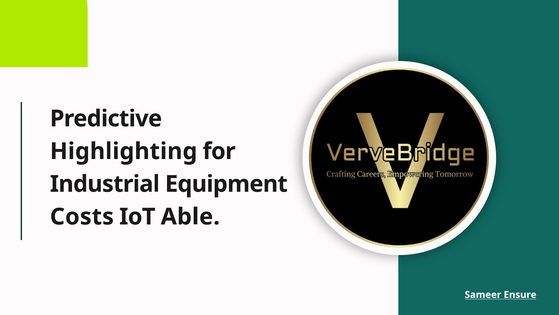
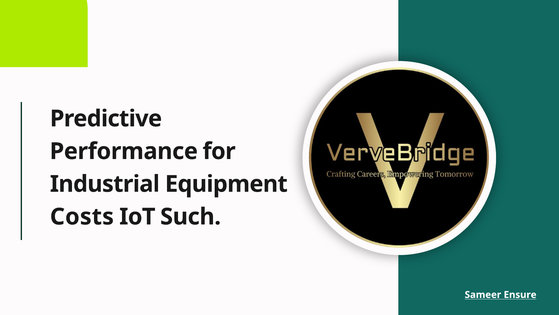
Highlighting: Highlighting -> Performance (124, 151)
Able: Able -> Such (191, 216)
